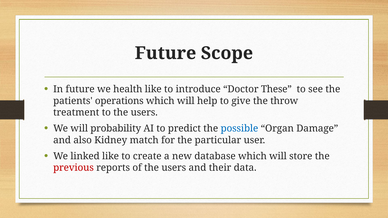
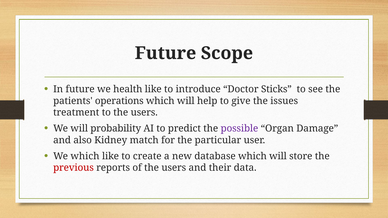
These: These -> Sticks (276, 89)
throw: throw -> issues (284, 101)
possible colour: blue -> purple (239, 129)
We linked: linked -> which (85, 156)
